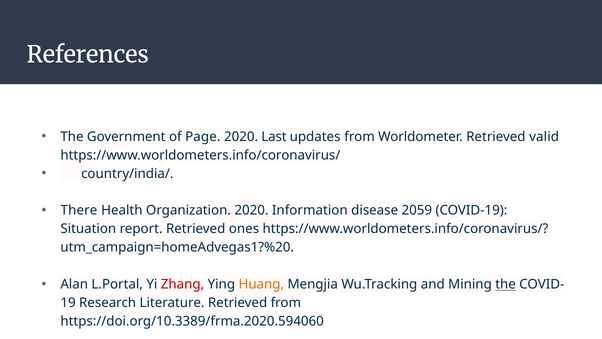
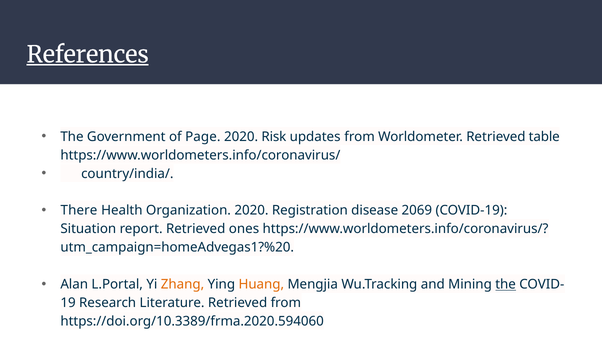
References underline: none -> present (88, 55)
Last: Last -> Risk (274, 137)
valid: valid -> table (544, 137)
Information: Information -> Registration (310, 210)
2059: 2059 -> 2069 (417, 210)
Zhang colour: red -> orange (183, 284)
